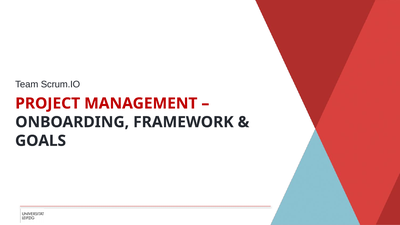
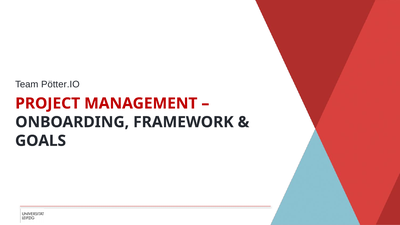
Scrum.IO: Scrum.IO -> Pötter.IO (60, 84)
